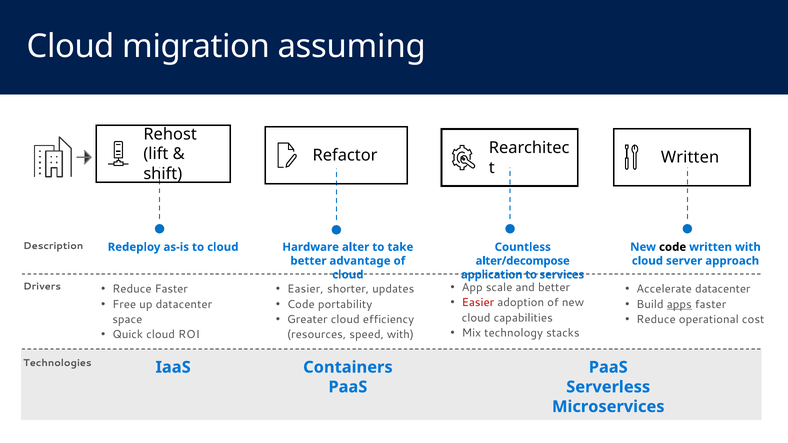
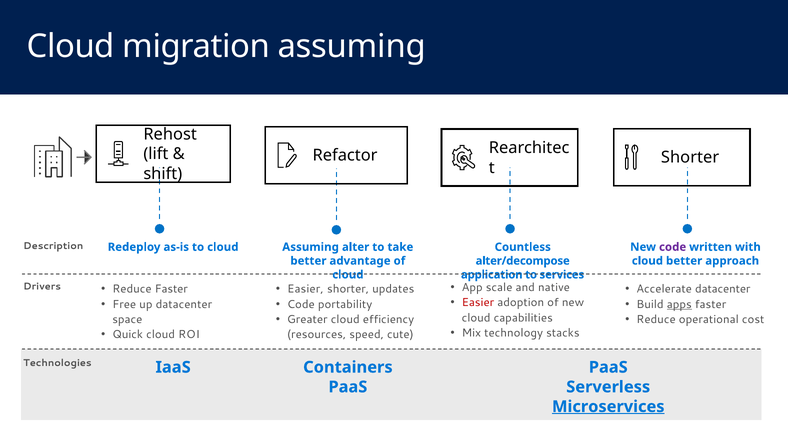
Written: Written -> Shorter (690, 158)
Hardware: Hardware -> Assuming (311, 247)
code colour: black -> purple (673, 247)
cloud server: server -> better (684, 261)
and better: better -> native (554, 288)
speed with: with -> cute (400, 335)
Microservices underline: none -> present (608, 407)
